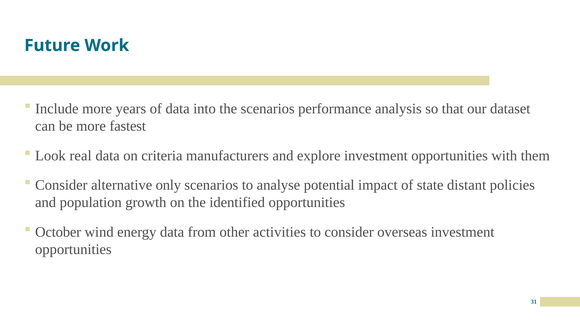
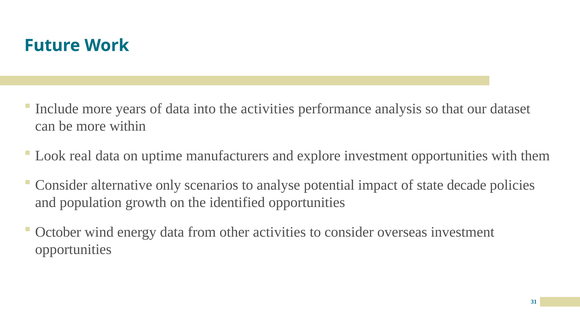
the scenarios: scenarios -> activities (268, 109)
fastest: fastest -> within (128, 126)
criteria: criteria -> uptime (162, 156)
distant: distant -> decade (467, 185)
